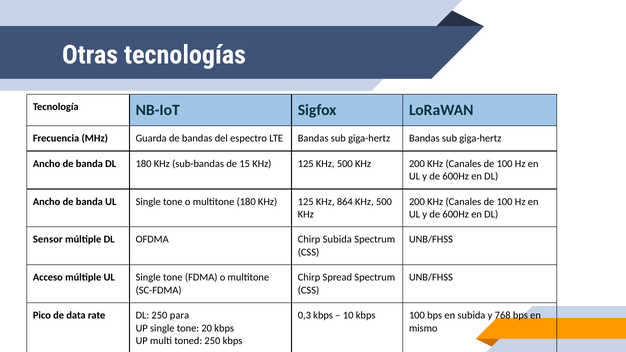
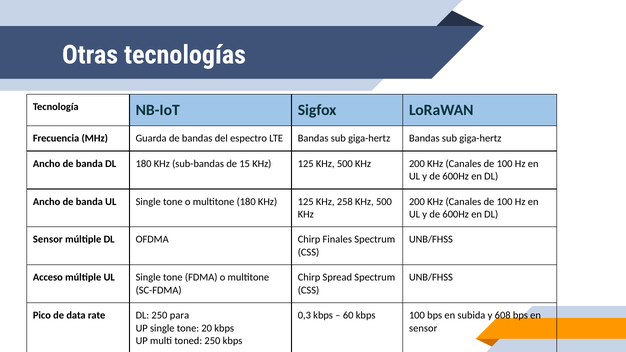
864: 864 -> 258 (345, 202)
Chirp Subida: Subida -> Finales (337, 240)
10: 10 -> 60 (348, 315)
768: 768 -> 608 (503, 315)
mismo: mismo -> sensor (423, 328)
